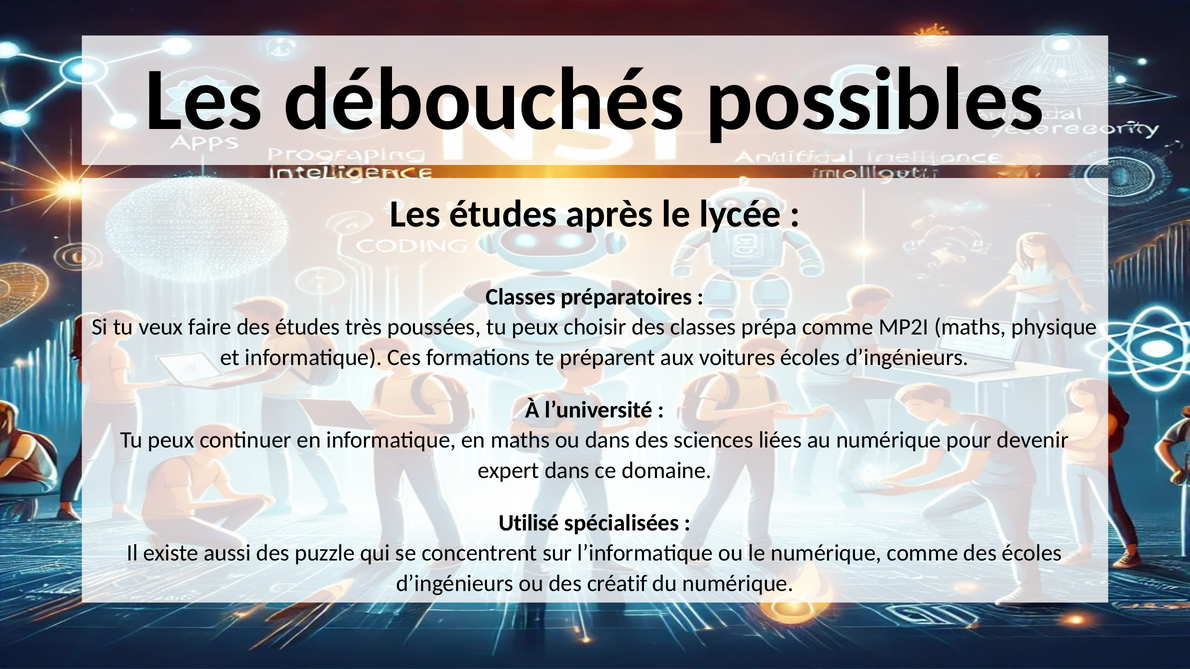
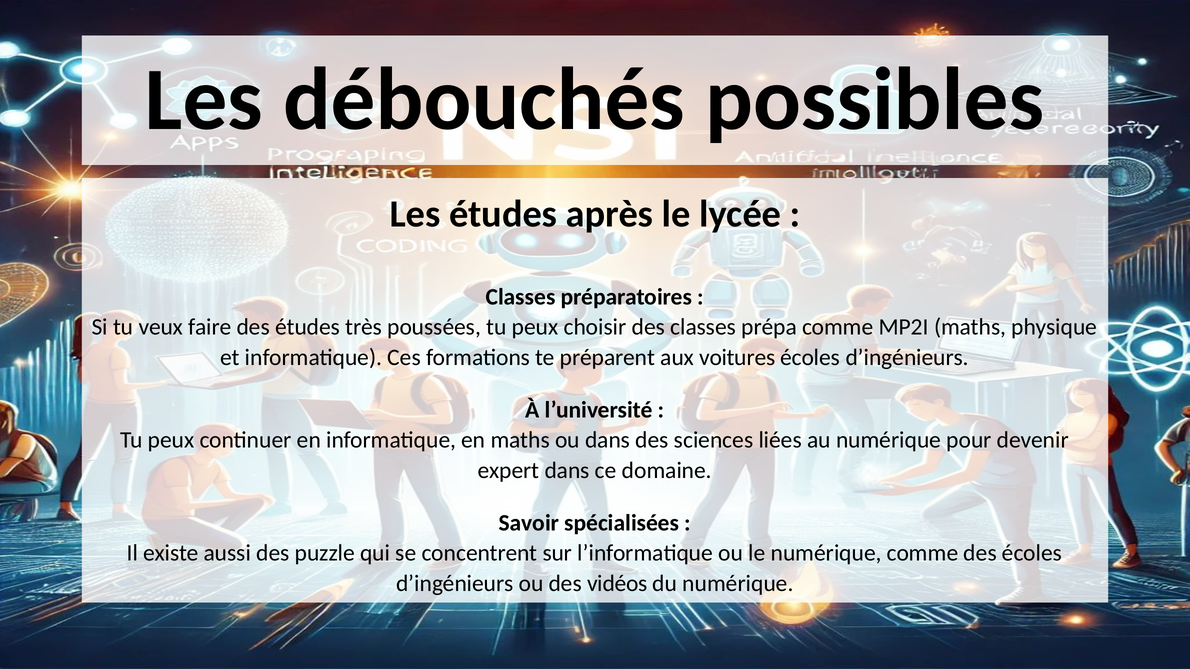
Utilisé: Utilisé -> Savoir (529, 523)
créatif: créatif -> vidéos (617, 584)
